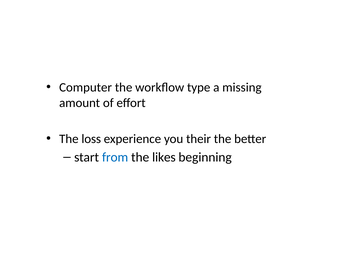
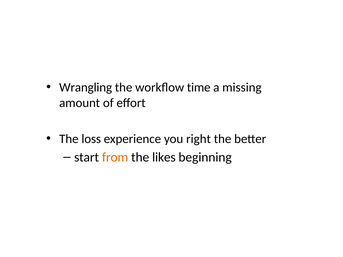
Computer: Computer -> Wrangling (86, 88)
type: type -> time (199, 88)
their: their -> right (199, 139)
from colour: blue -> orange (115, 157)
